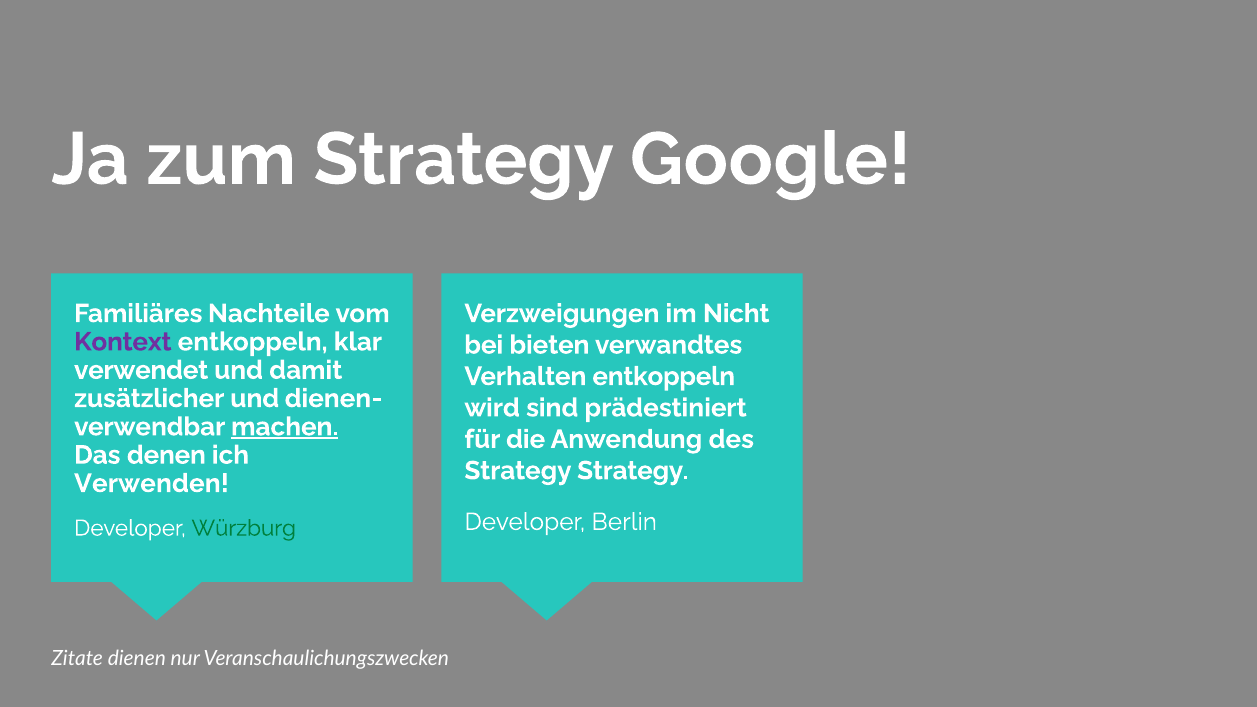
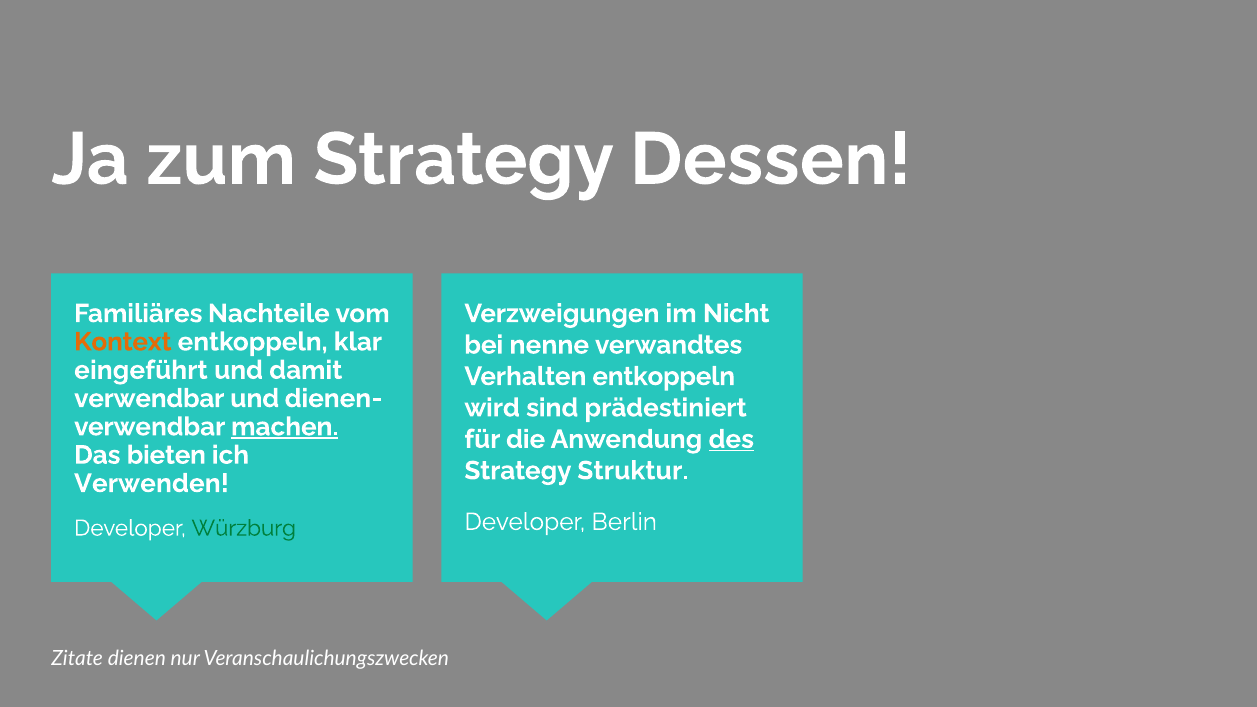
Google: Google -> Dessen (771, 160)
Kontext colour: purple -> orange (123, 342)
bieten: bieten -> nenne (549, 345)
verwendet: verwendet -> eingeführt (141, 370)
zusätzlicher: zusätzlicher -> verwendbar (149, 399)
des underline: none -> present (731, 439)
denen: denen -> bieten (166, 455)
Strategy Strategy: Strategy -> Struktur (633, 471)
